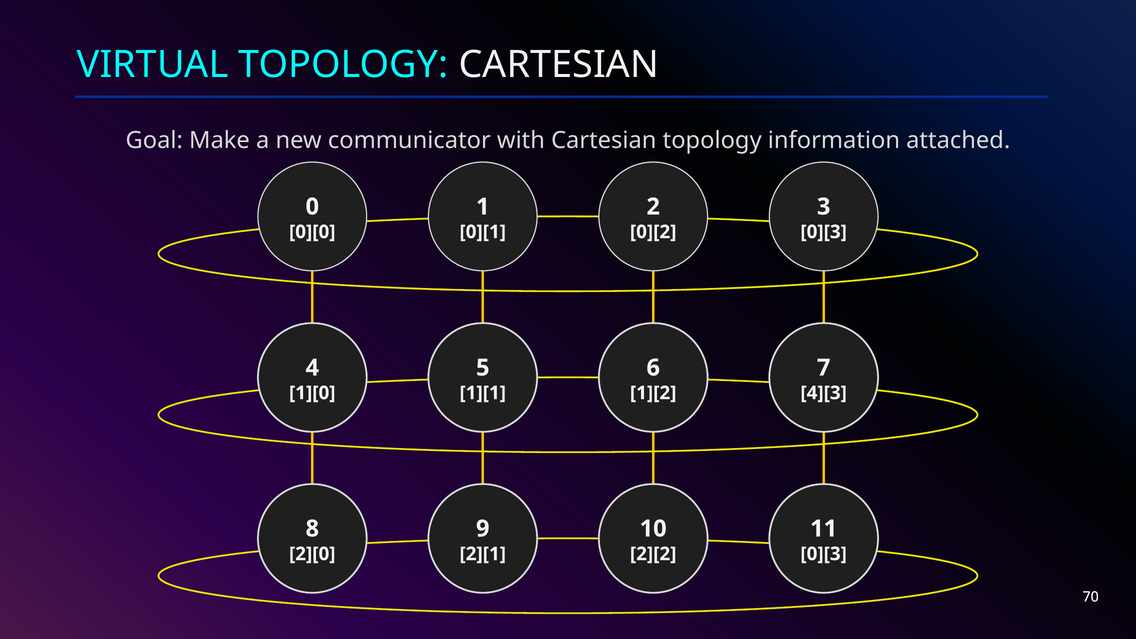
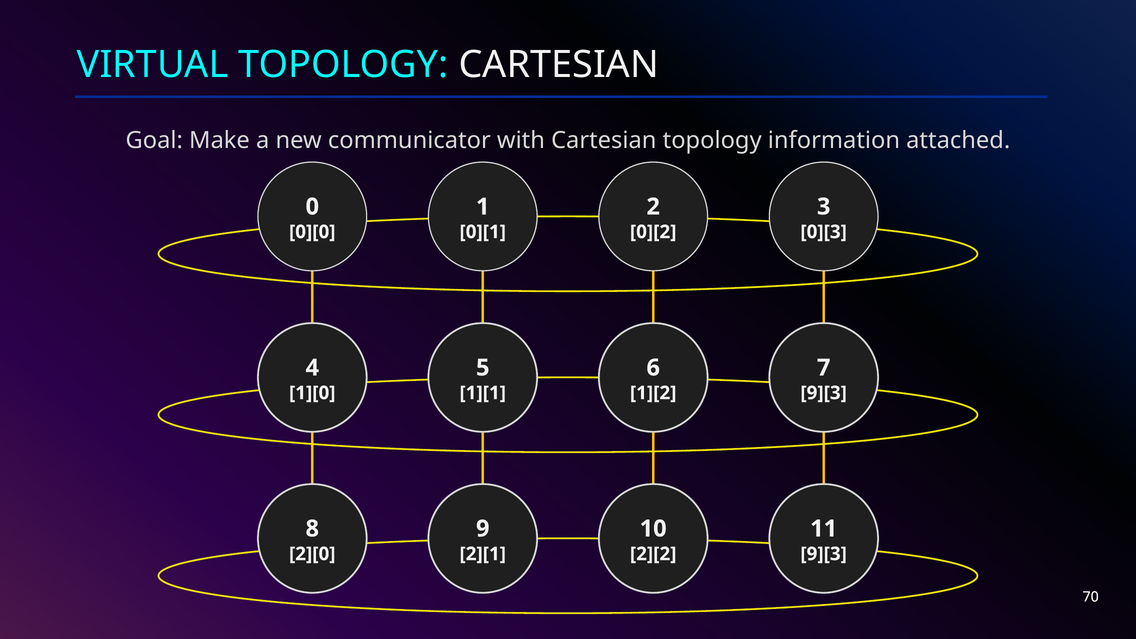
4][3: 4][3 -> 9][3 (824, 393)
0][3: 0][3 -> 9][3 (824, 554)
